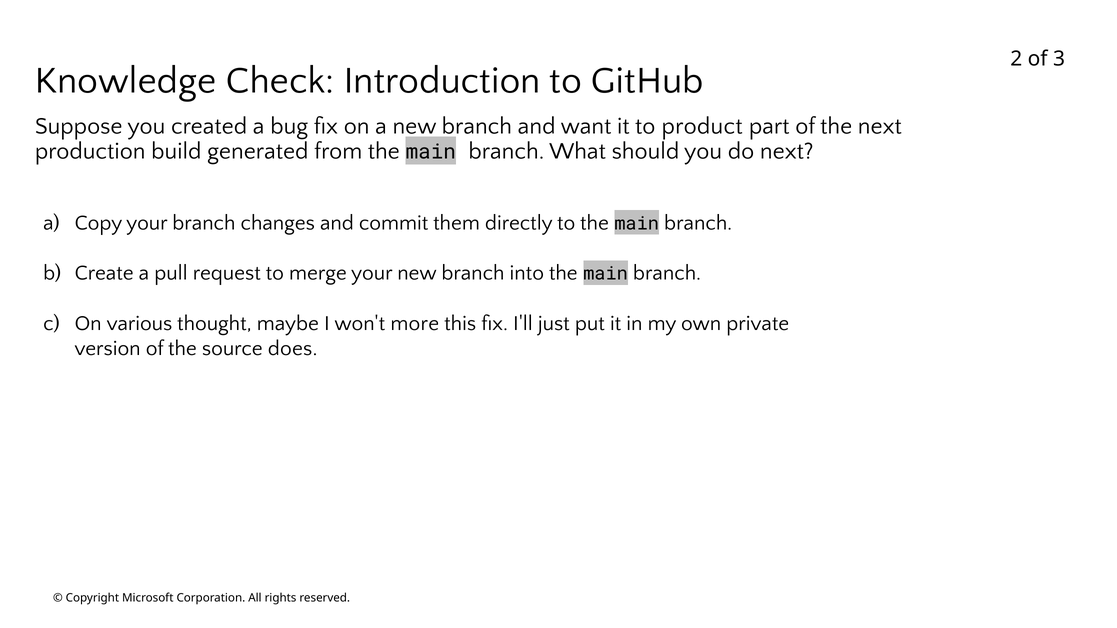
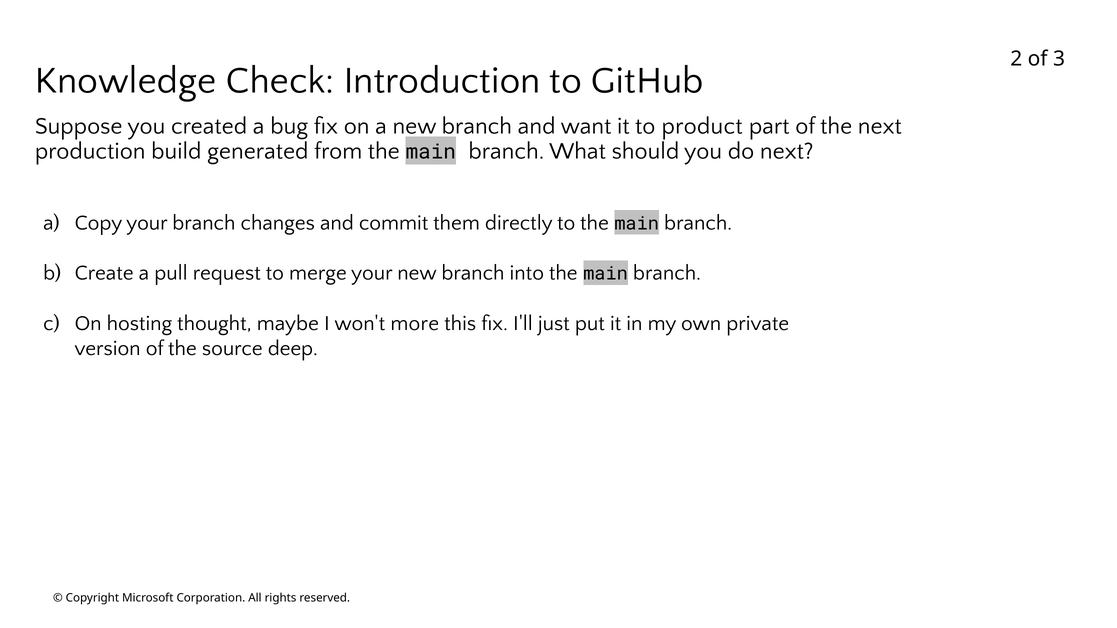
various: various -> hosting (139, 323)
does: does -> deep (293, 349)
